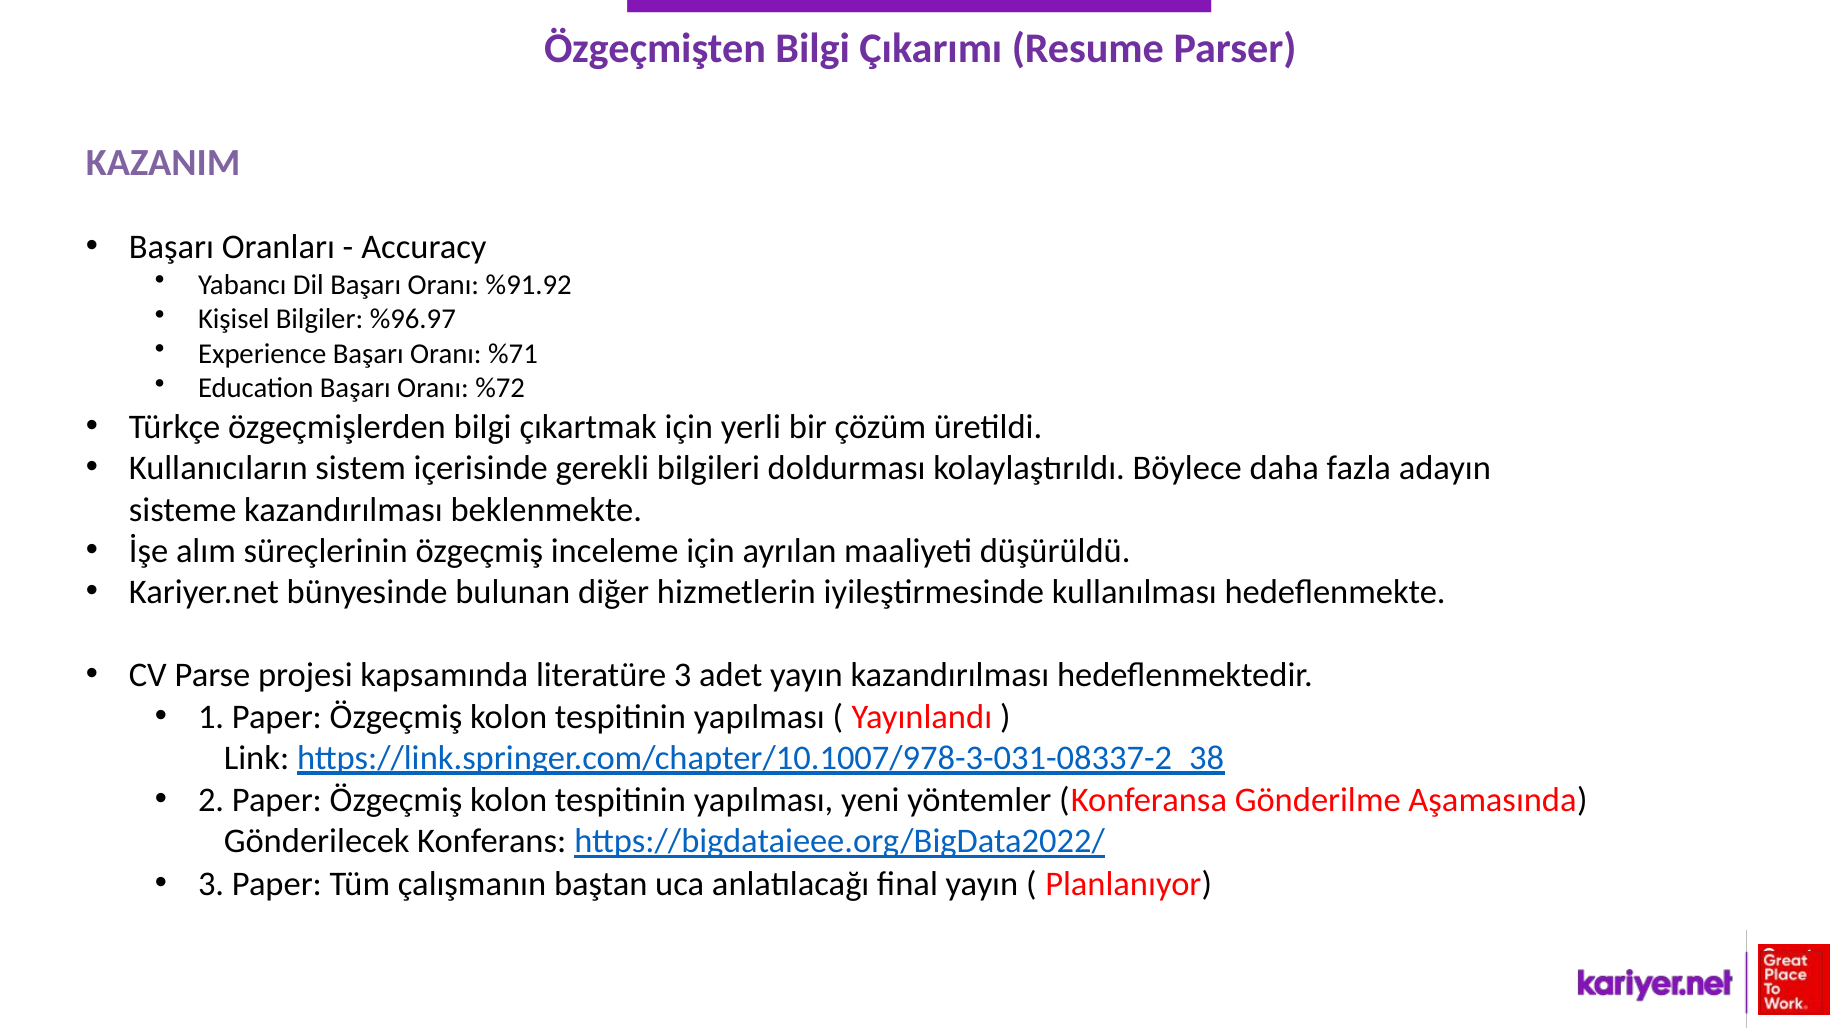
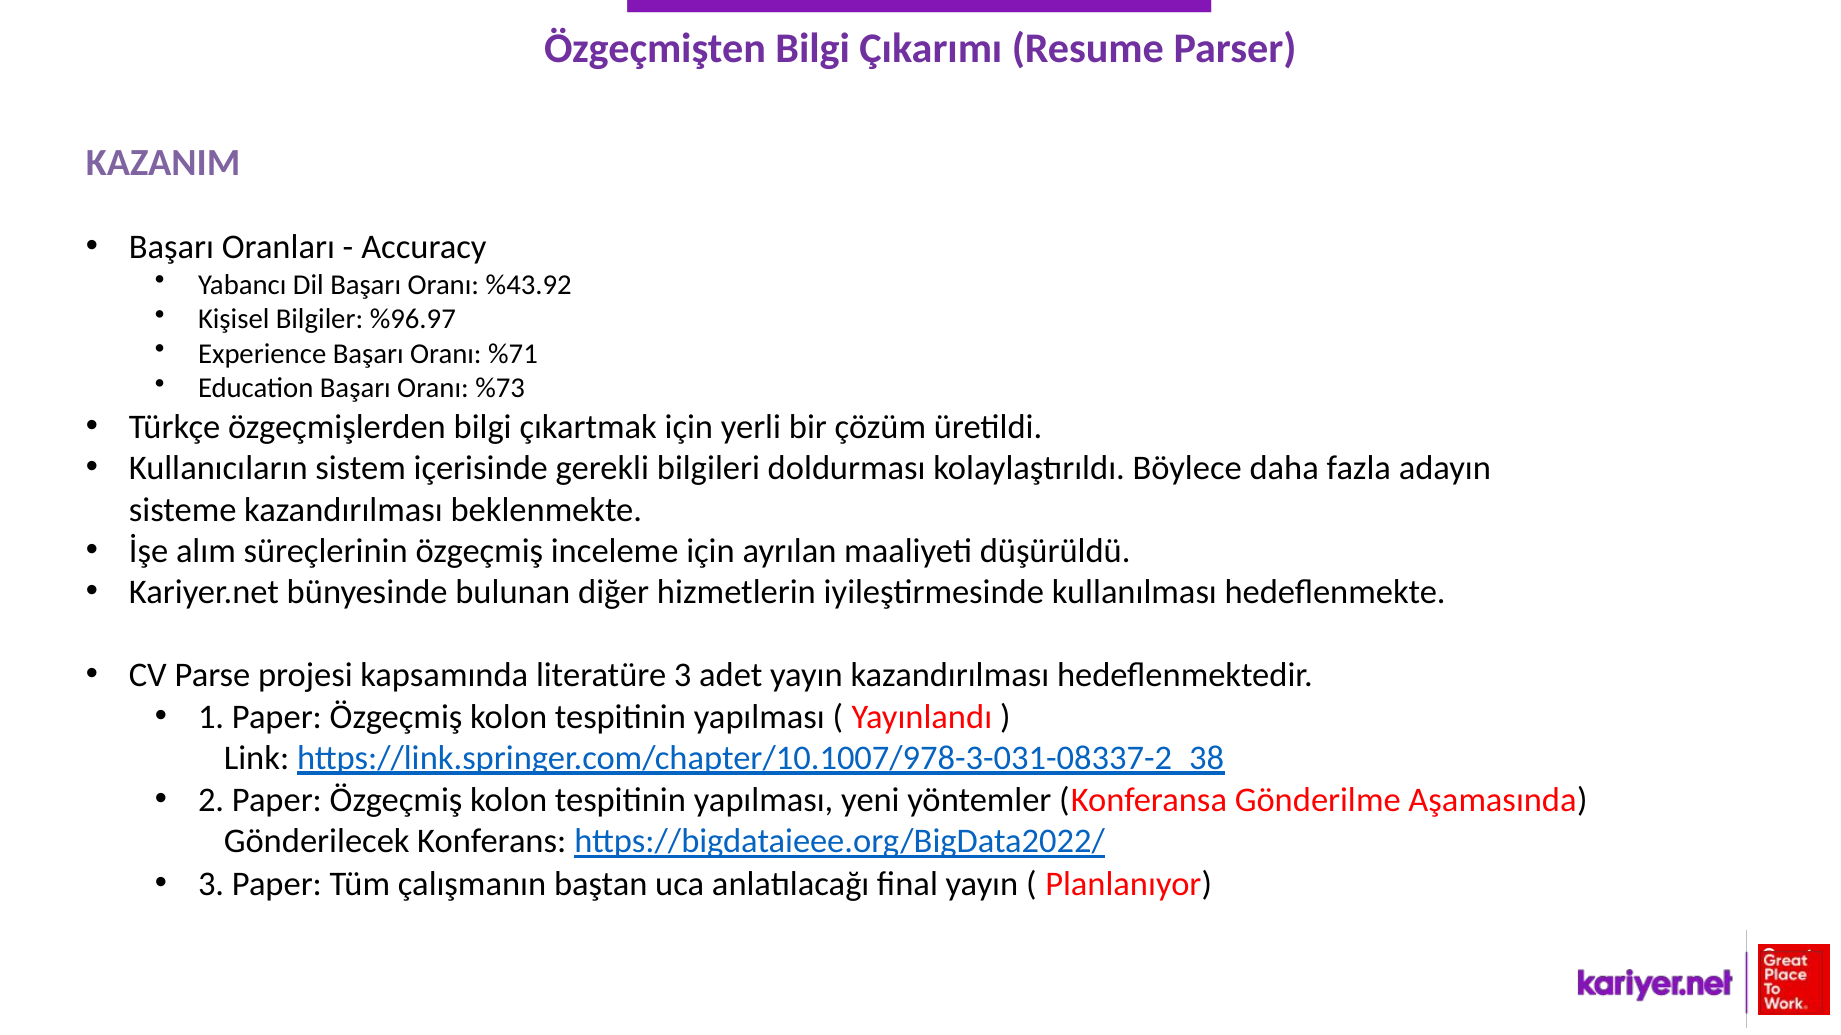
%91.92: %91.92 -> %43.92 (529, 285)
%72: %72 -> %73 (500, 389)
